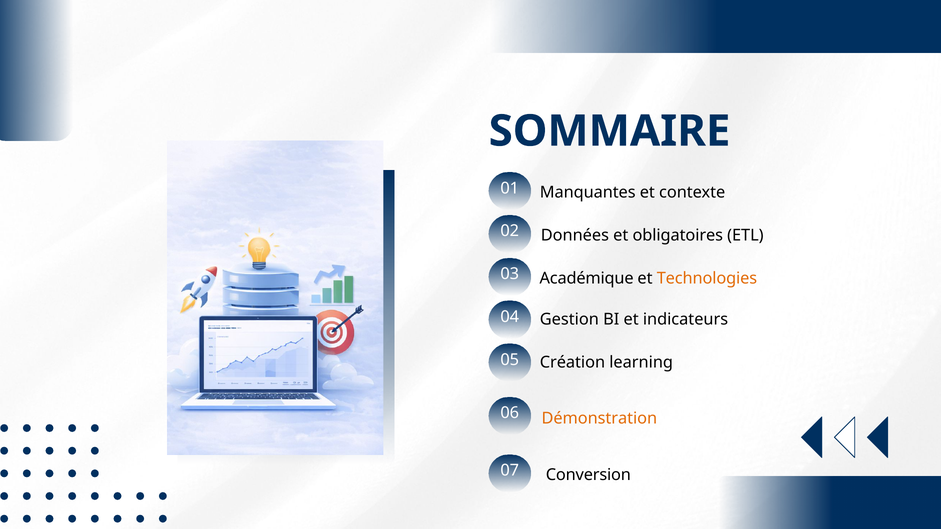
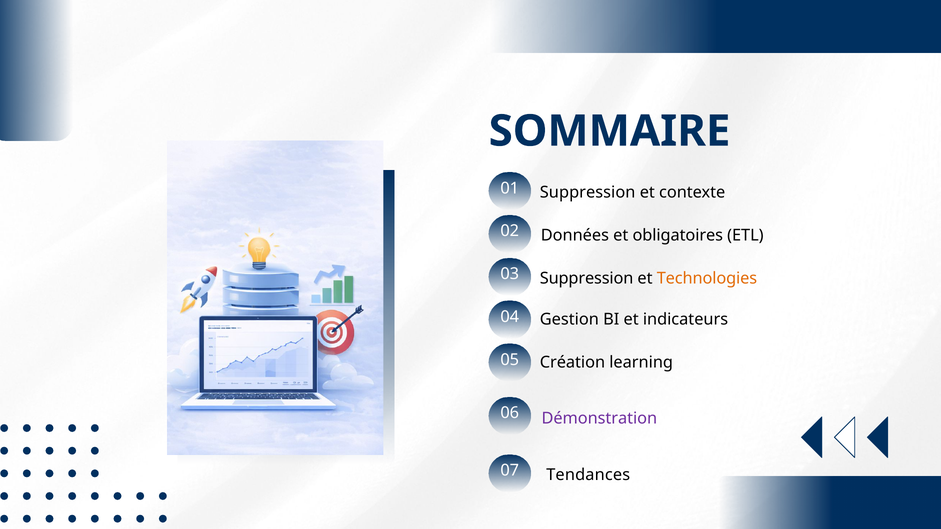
Manquantes: Manquantes -> Suppression (588, 193)
Académique: Académique -> Suppression (587, 278)
Démonstration colour: orange -> purple (599, 418)
Conversion: Conversion -> Tendances (588, 475)
